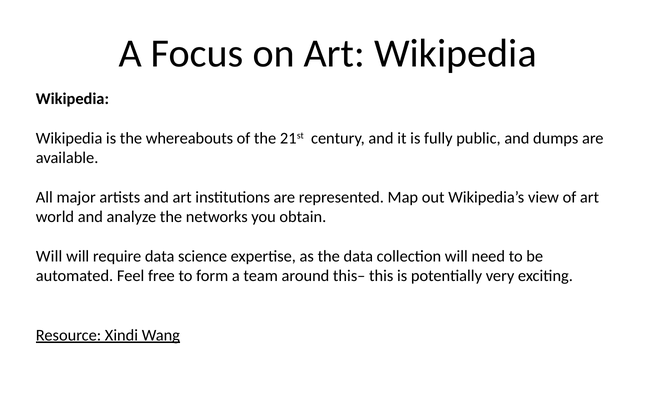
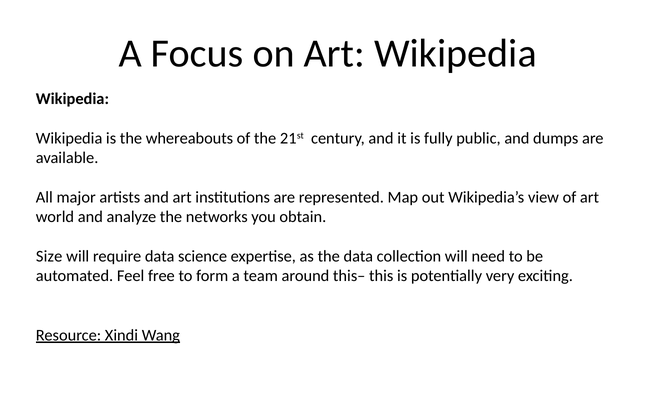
Will: Will -> Size (49, 256)
